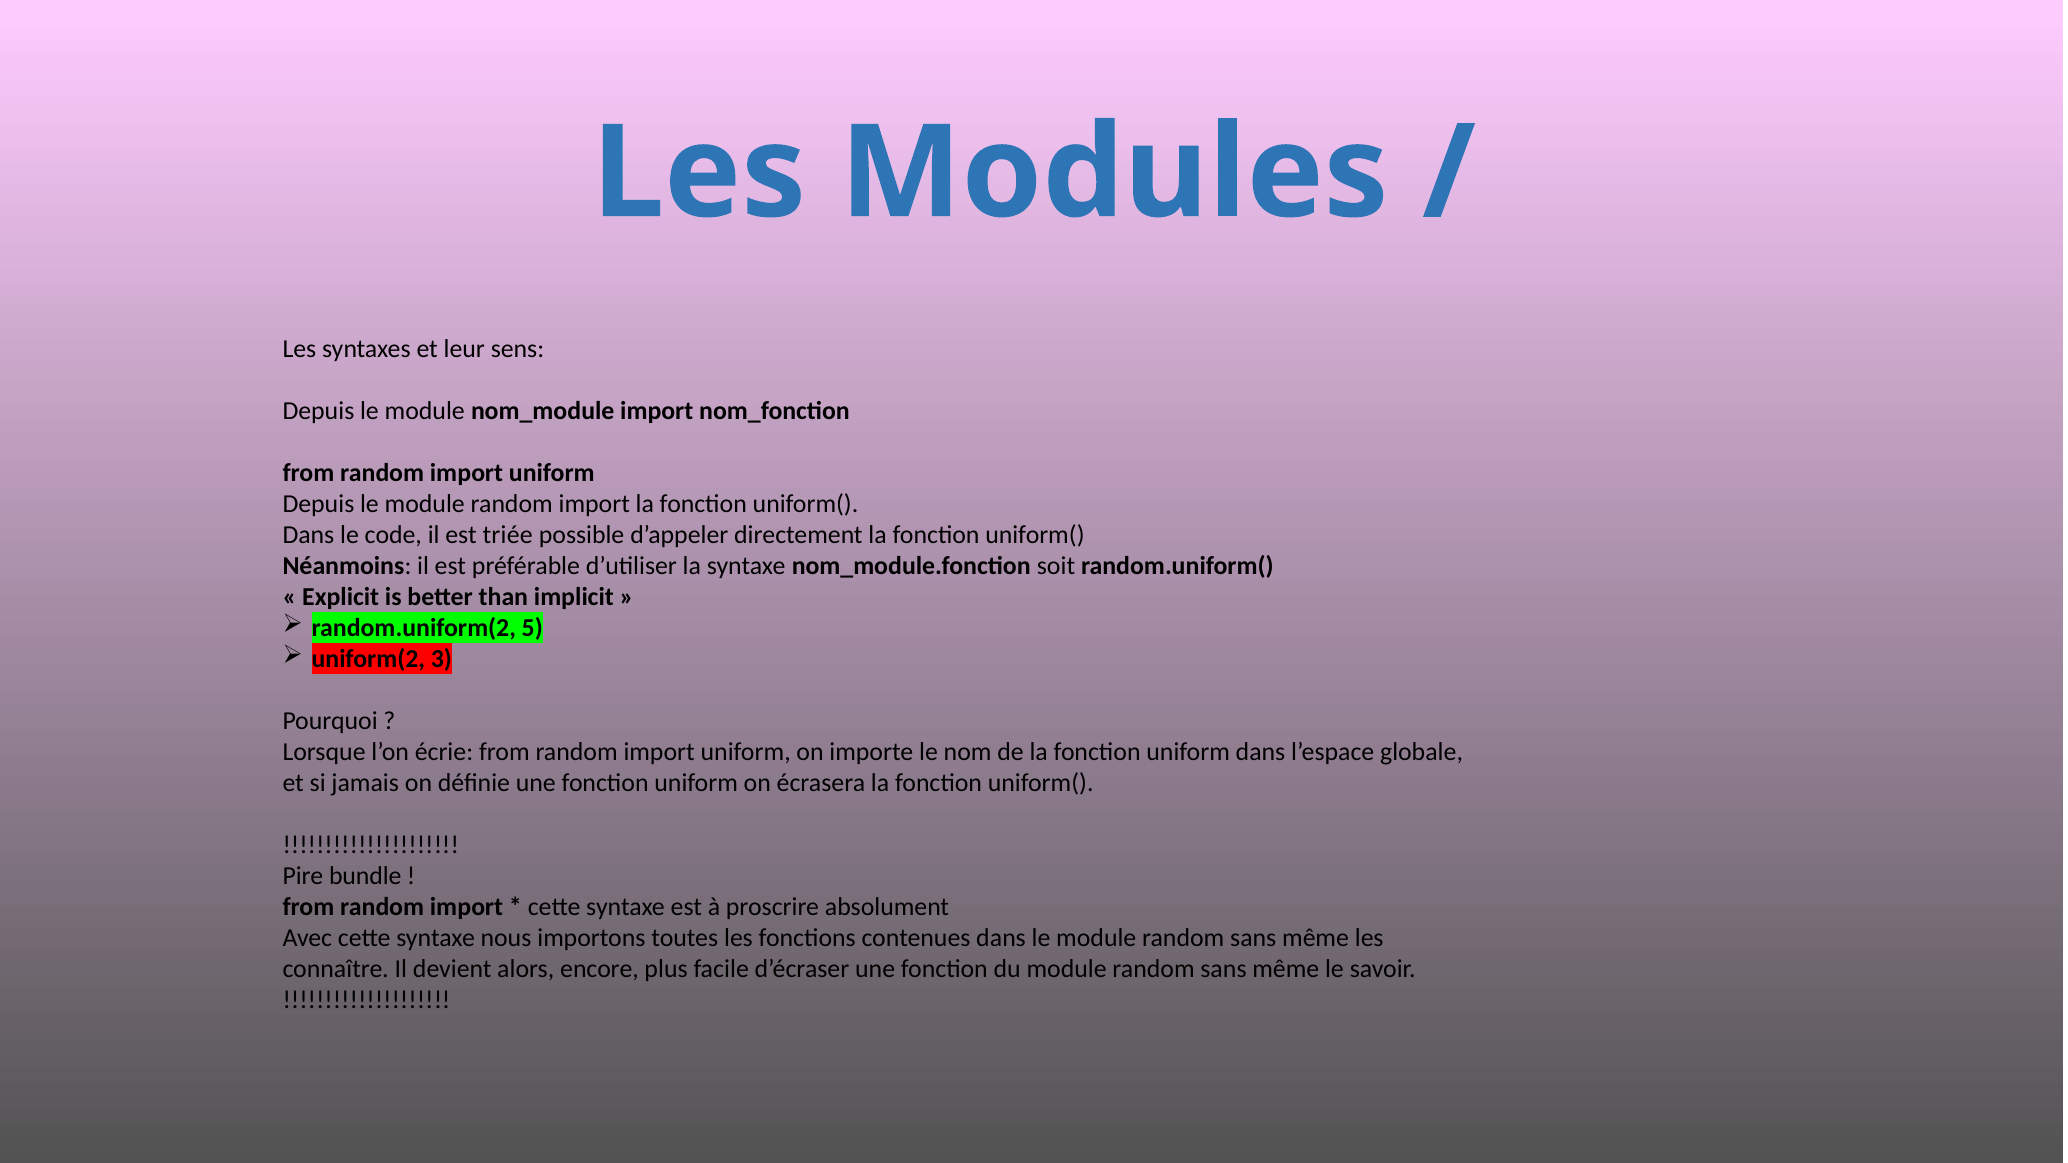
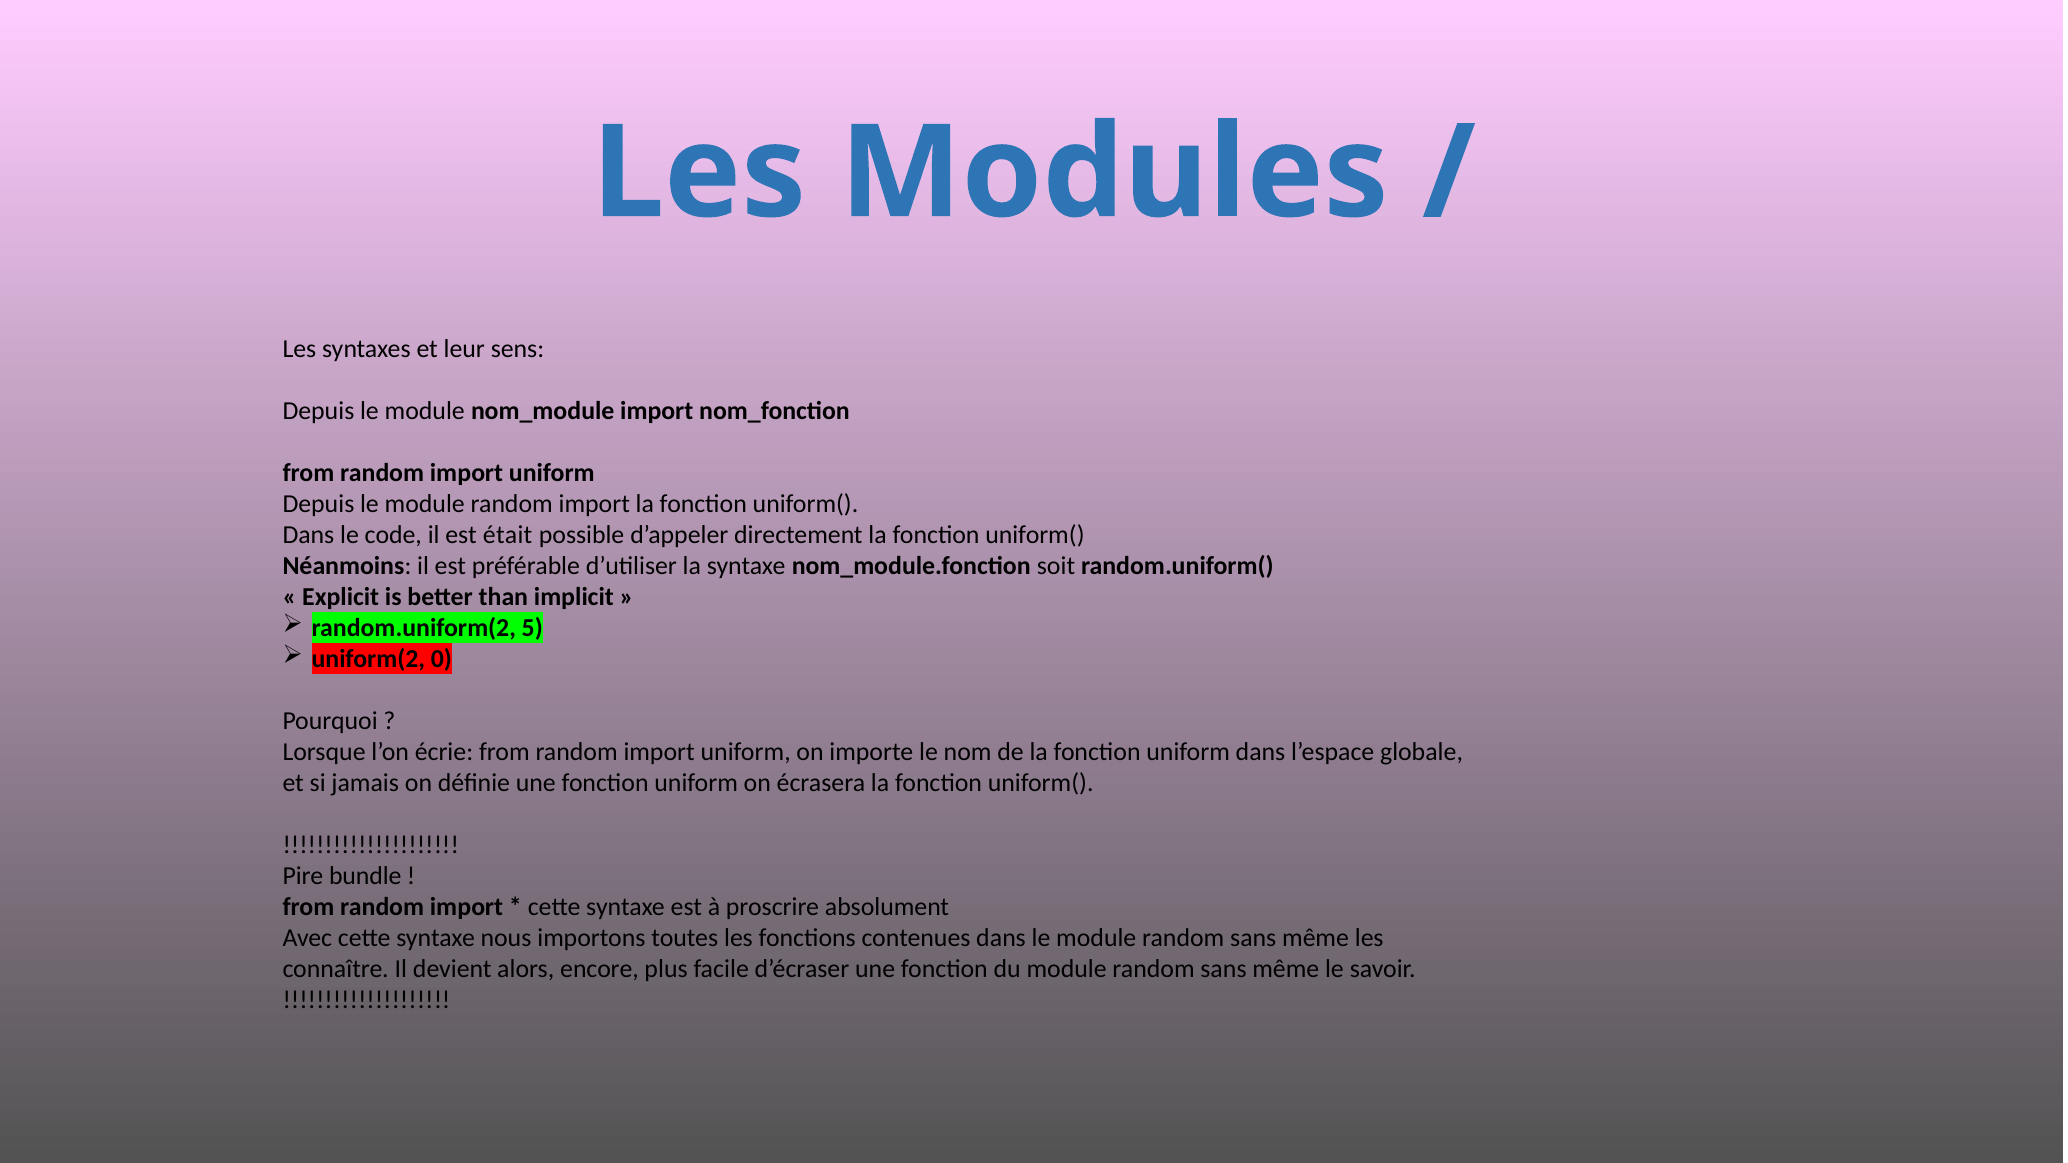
triée: triée -> était (508, 535)
3: 3 -> 0 (441, 659)
